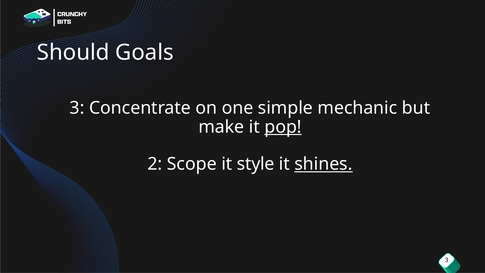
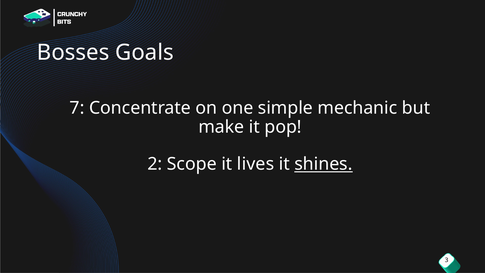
Should: Should -> Bosses (73, 52)
3: 3 -> 7 (77, 108)
pop underline: present -> none (283, 127)
style: style -> lives (256, 164)
